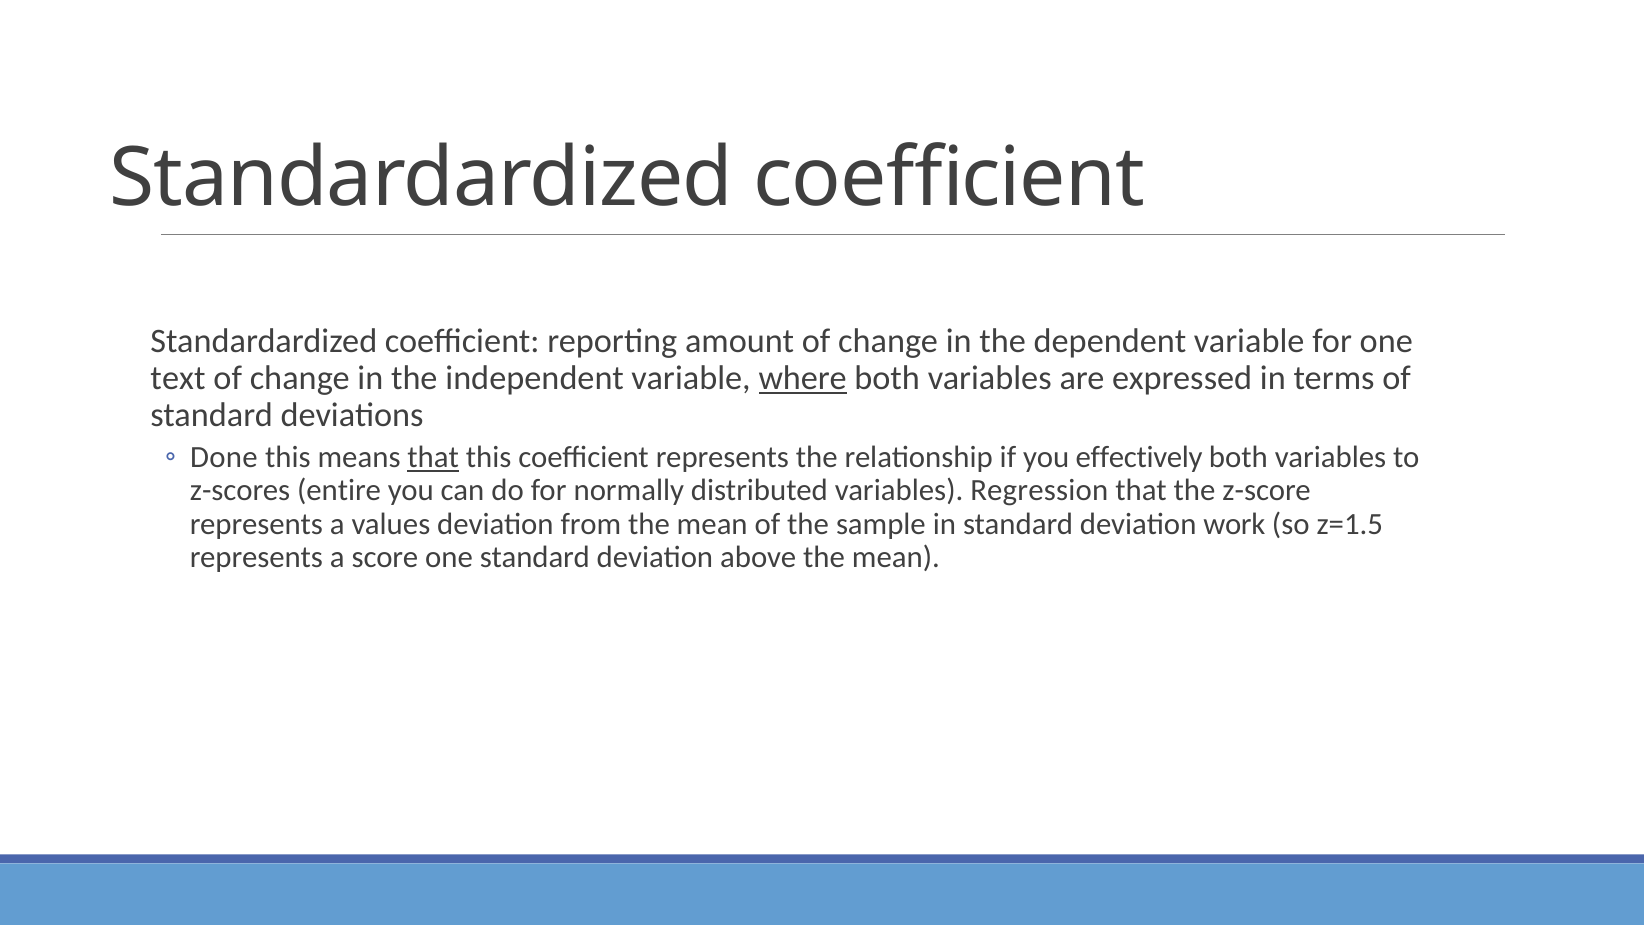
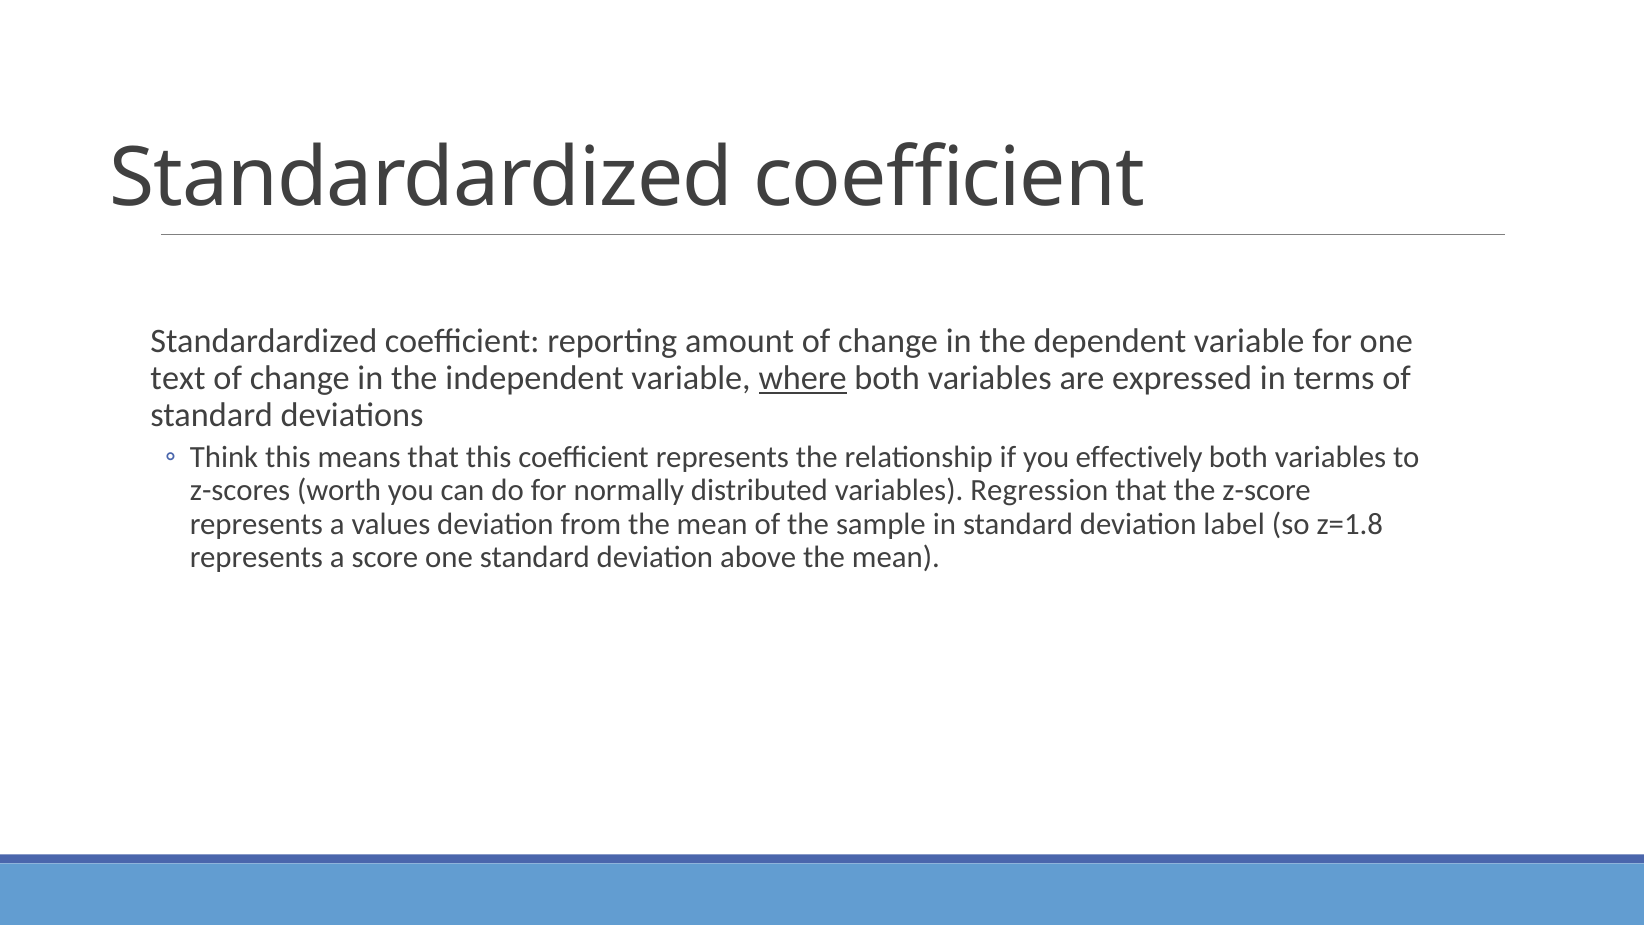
Done: Done -> Think (224, 457)
that underline: present -> none (433, 457)
entire: entire -> worth (339, 491)
work: work -> label (1234, 524)
z=1.5: z=1.5 -> z=1.8 (1350, 524)
